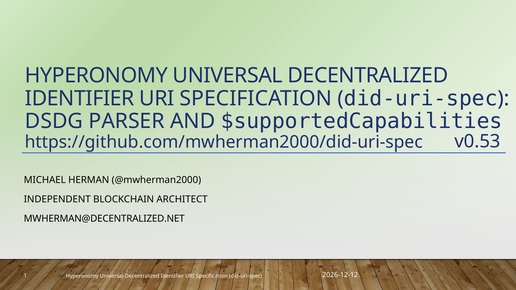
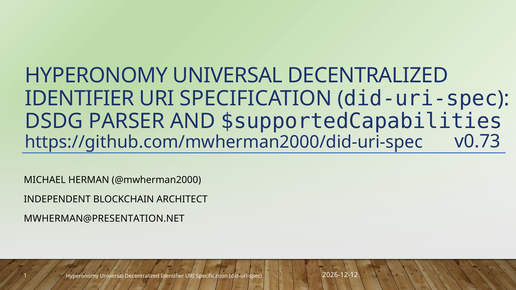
v0.53: v0.53 -> v0.73 (477, 141)
MWHERMAN@DECENTRALIZED.NET: MWHERMAN@DECENTRALIZED.NET -> MWHERMAN@PRESENTATION.NET (104, 219)
